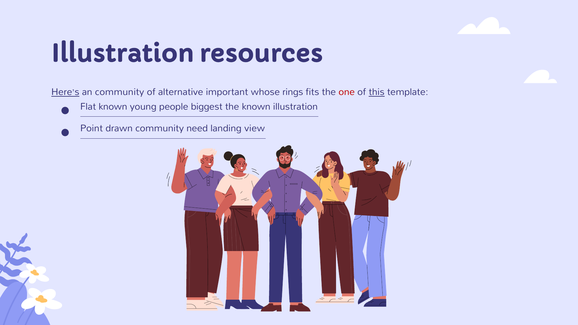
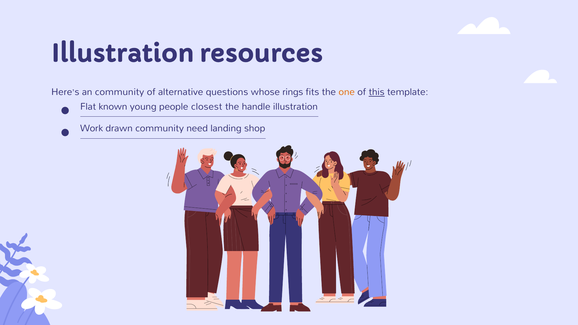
Here’s underline: present -> none (65, 92)
important: important -> questions (227, 92)
one colour: red -> orange (347, 92)
biggest: biggest -> closest (207, 107)
the known: known -> handle (256, 107)
Point: Point -> Work (92, 128)
view: view -> shop (255, 128)
